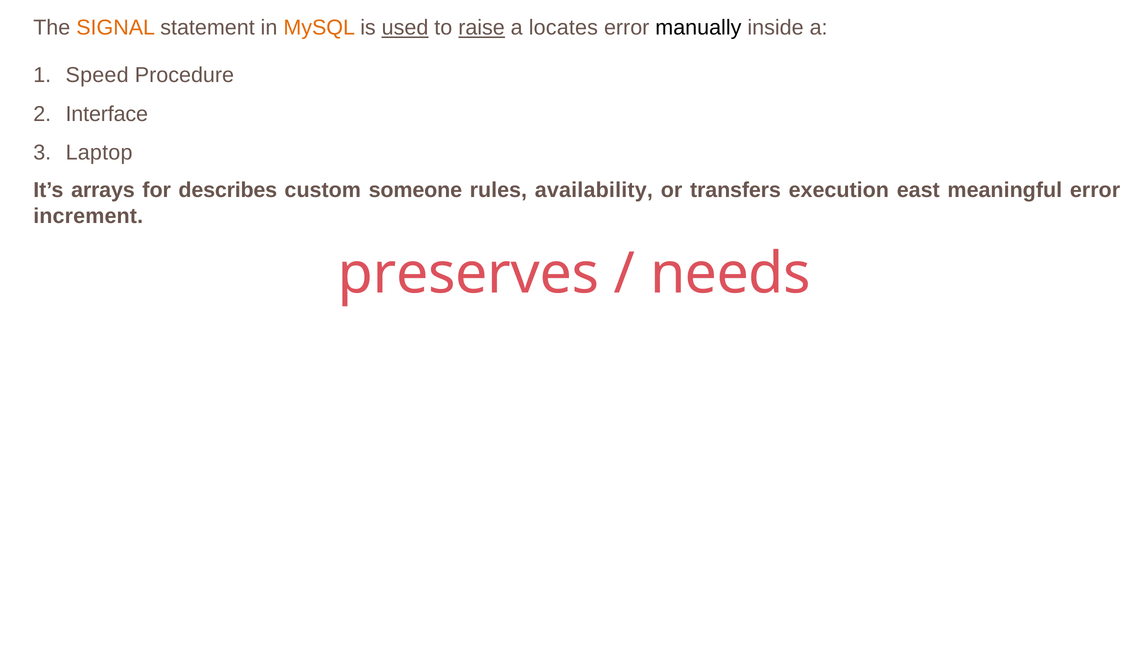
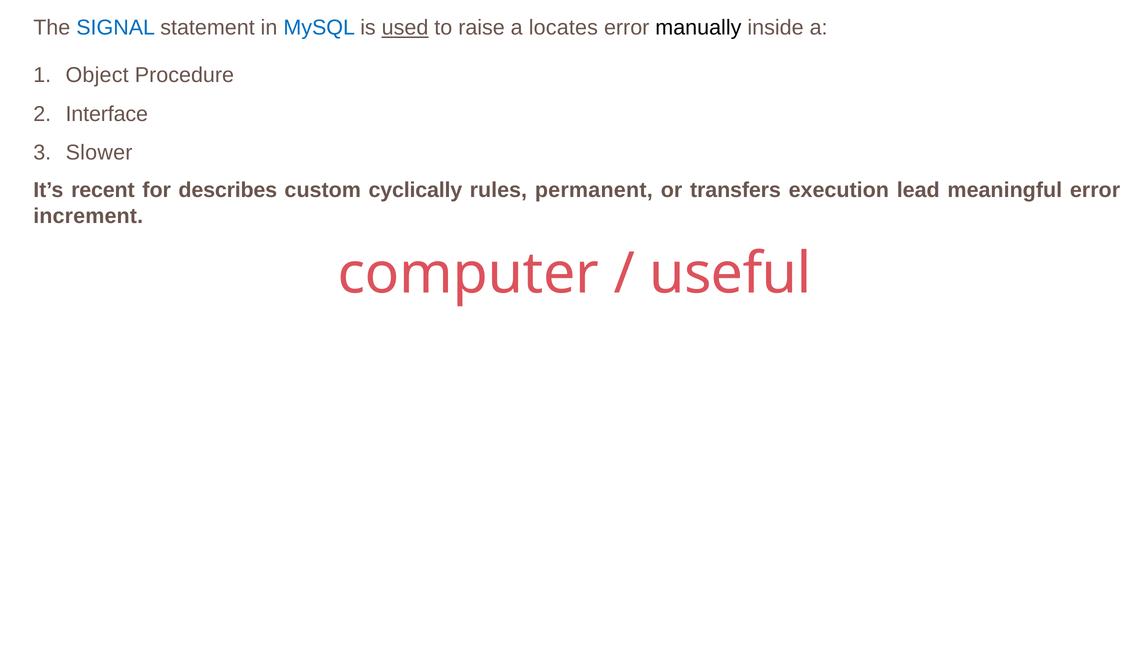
SIGNAL colour: orange -> blue (116, 28)
MySQL colour: orange -> blue (319, 28)
raise underline: present -> none (482, 28)
Speed: Speed -> Object (97, 75)
Laptop: Laptop -> Slower (99, 153)
arrays: arrays -> recent (103, 190)
someone: someone -> cyclically (415, 190)
availability: availability -> permanent (594, 190)
east: east -> lead (918, 190)
preserves: preserves -> computer (468, 273)
needs: needs -> useful (730, 273)
